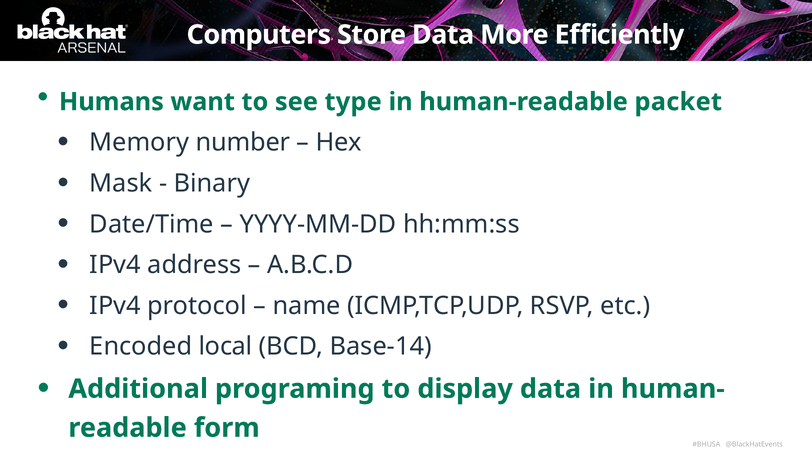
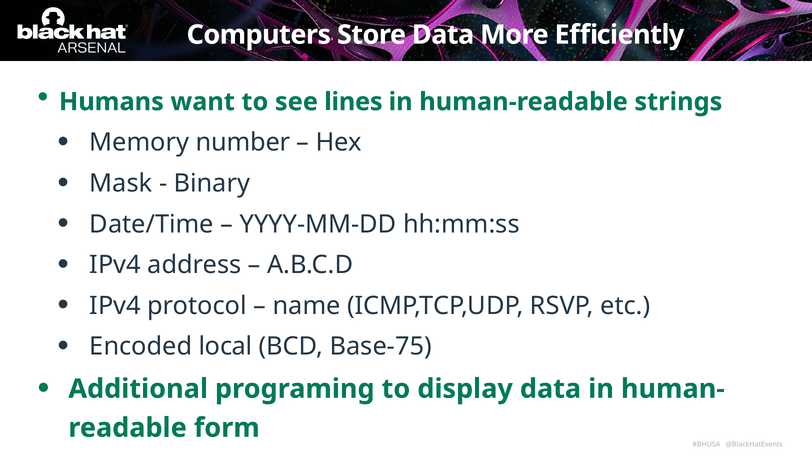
type: type -> lines (353, 102)
packet: packet -> strings (678, 102)
Base-14: Base-14 -> Base-75 (381, 346)
